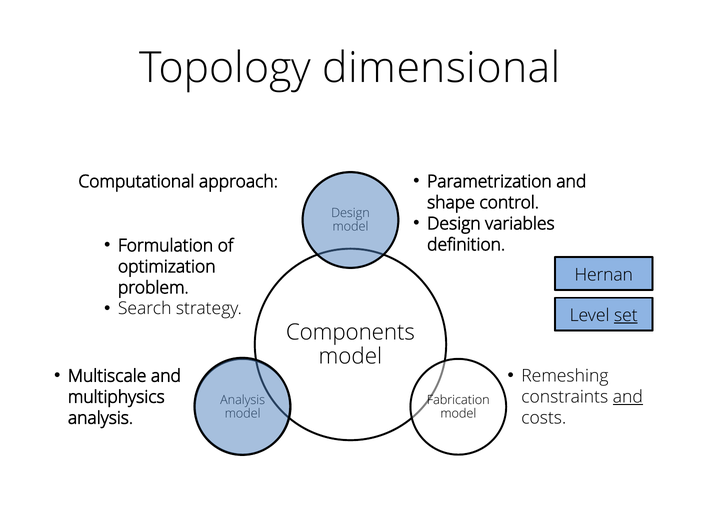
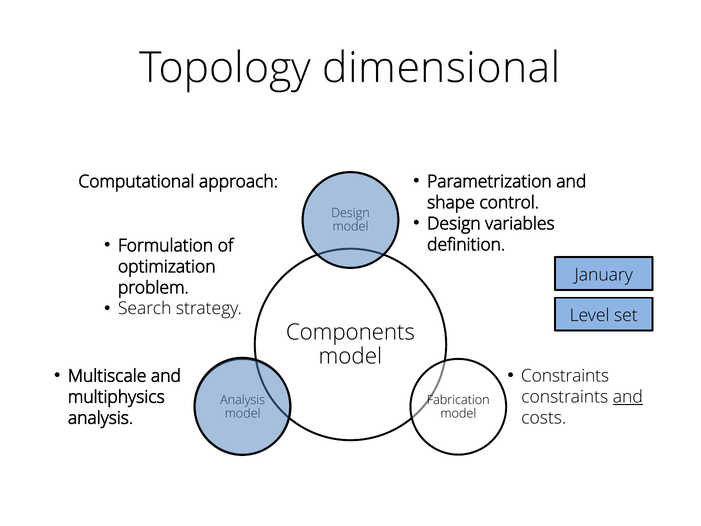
Hernan: Hernan -> January (604, 275)
set underline: present -> none (626, 315)
Remeshing: Remeshing -> Constraints (565, 376)
